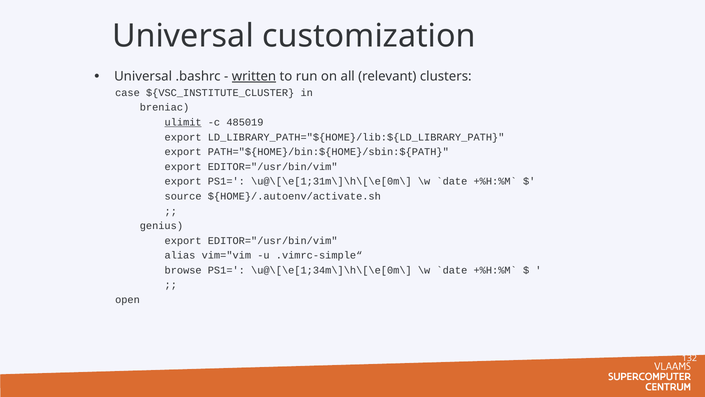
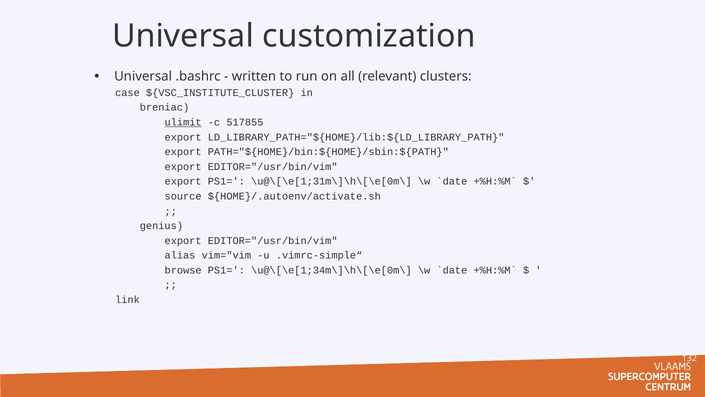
written underline: present -> none (254, 76)
485019: 485019 -> 517855 (245, 122)
open: open -> link (127, 300)
